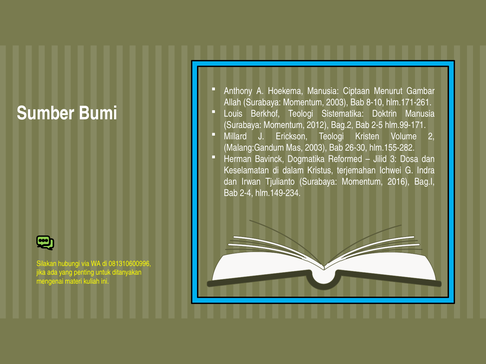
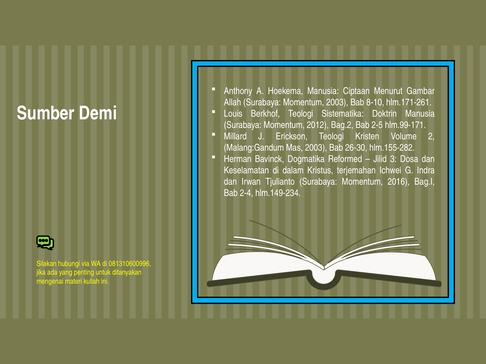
Bumi: Bumi -> Demi (98, 113)
